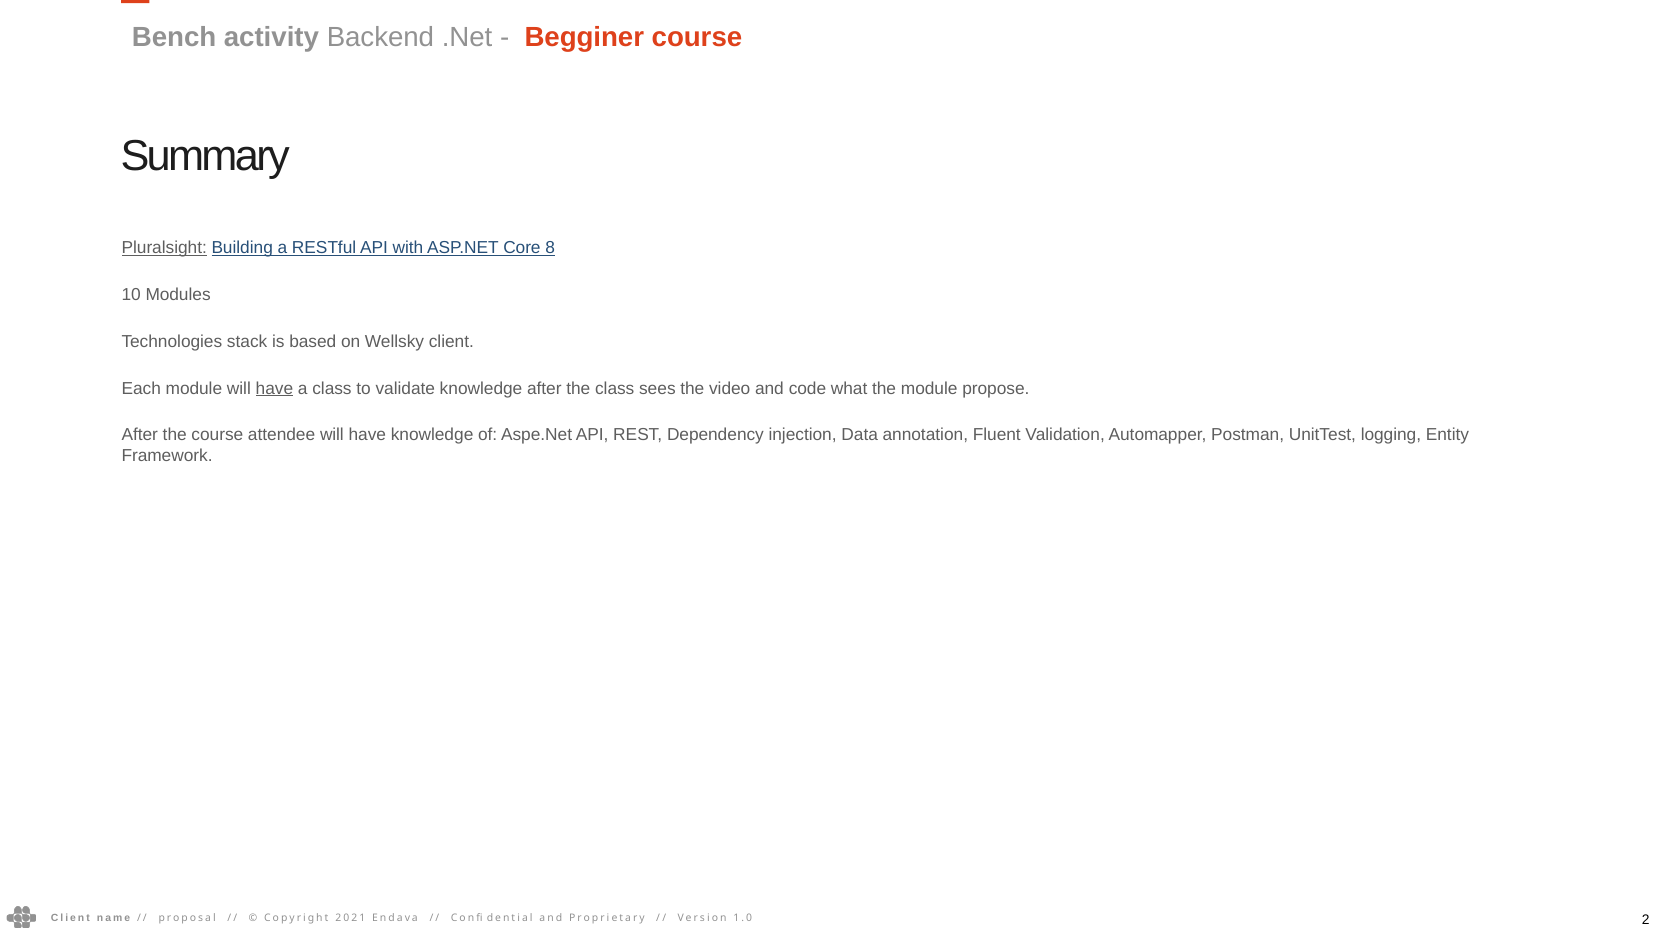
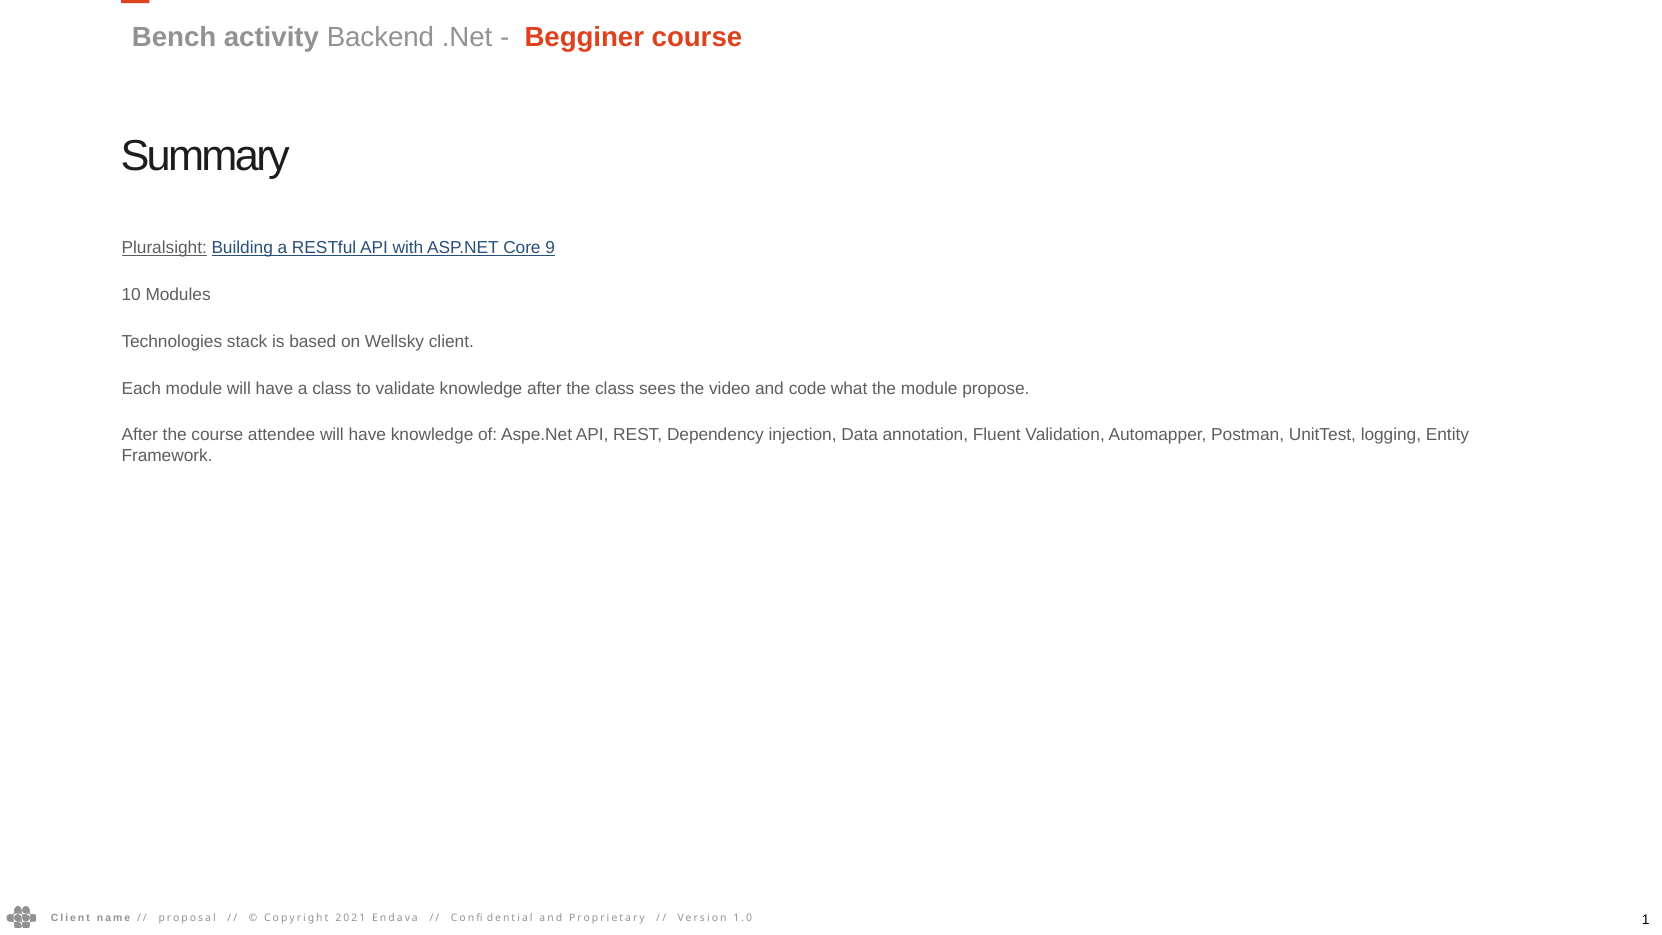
8: 8 -> 9 (550, 248)
have underline: present -> none (274, 388)
2: 2 -> 1 (1646, 920)
